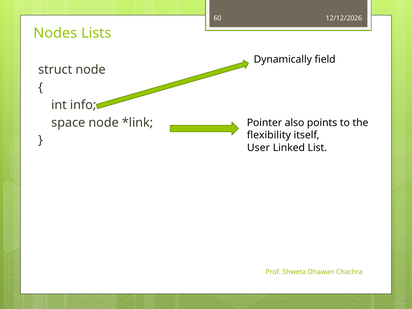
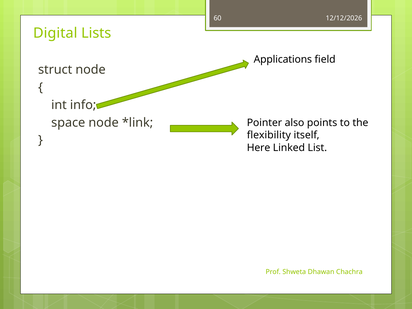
Nodes: Nodes -> Digital (55, 33)
Dynamically: Dynamically -> Applications (283, 60)
User: User -> Here (259, 148)
